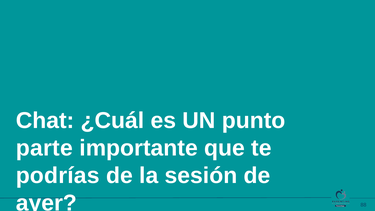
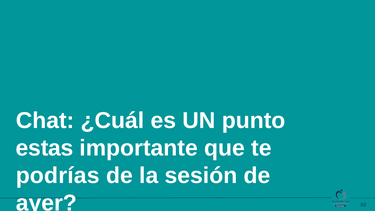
parte: parte -> estas (45, 148)
